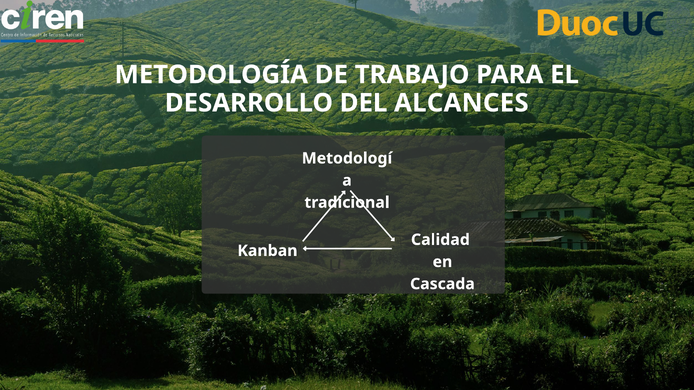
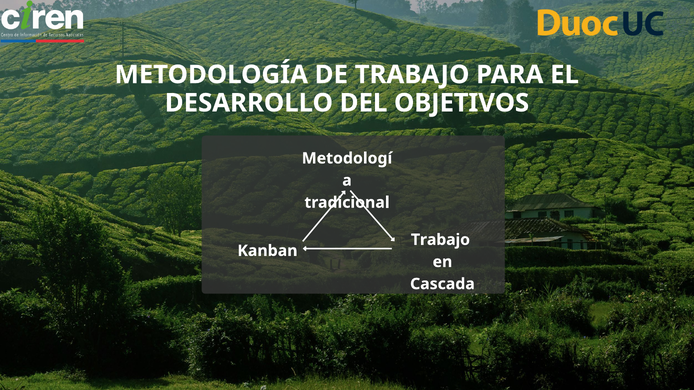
ALCANCES: ALCANCES -> OBJETIVOS (462, 103)
Calidad: Calidad -> Trabajo (440, 240)
